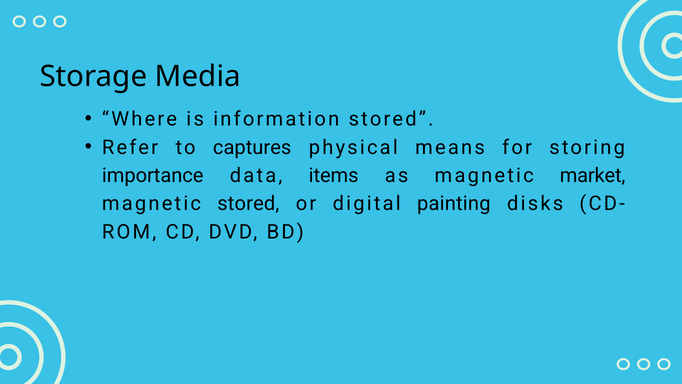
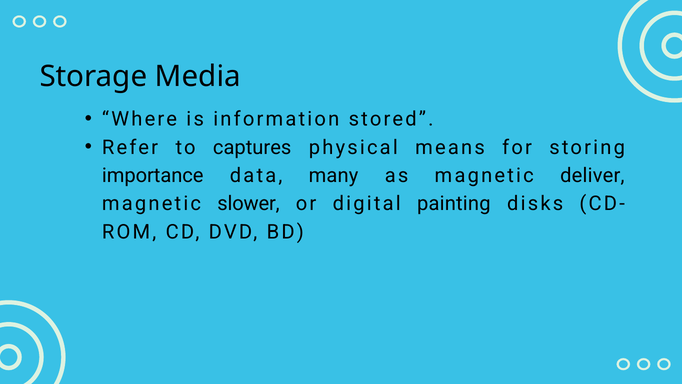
items: items -> many (334, 175)
market: market -> deliver (592, 175)
magnetic stored: stored -> slower (249, 204)
